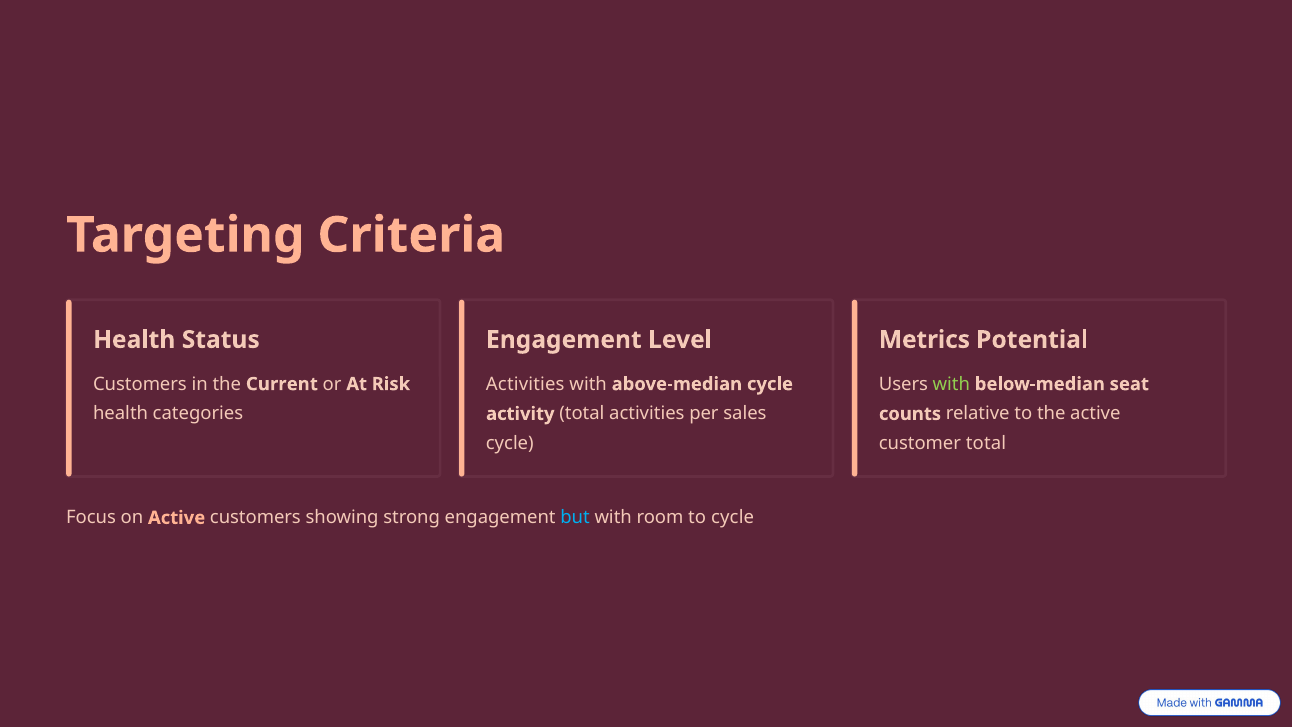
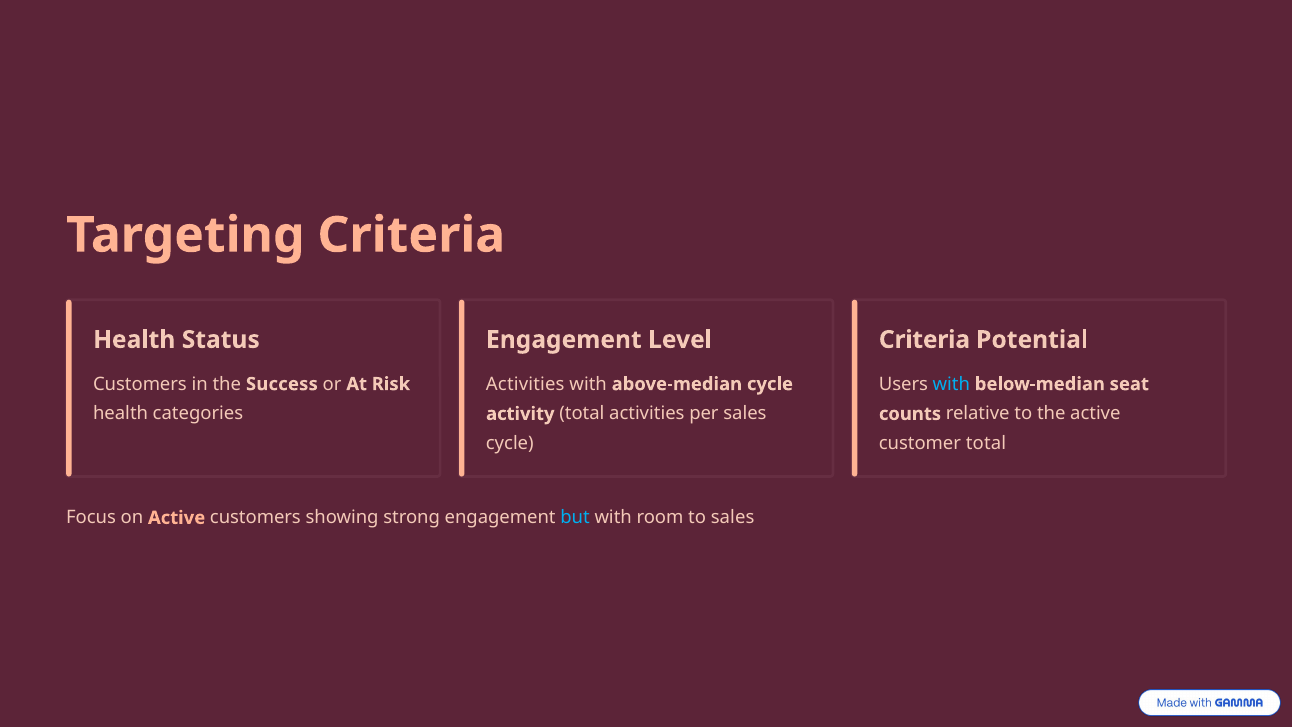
Metrics: Metrics -> Criteria (924, 340)
Current: Current -> Success (282, 384)
with colour: light green -> light blue (951, 384)
to cycle: cycle -> sales (733, 518)
